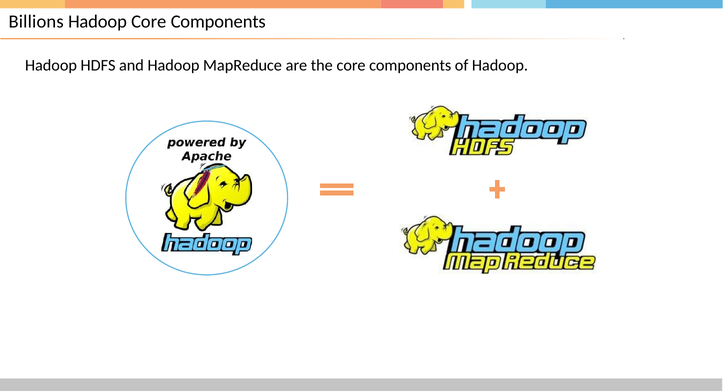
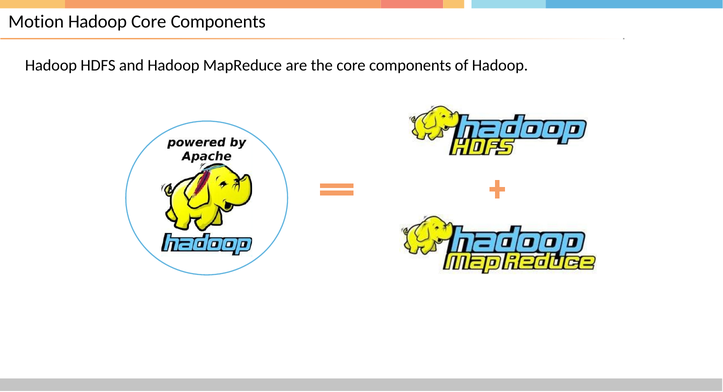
Billions: Billions -> Motion (36, 22)
